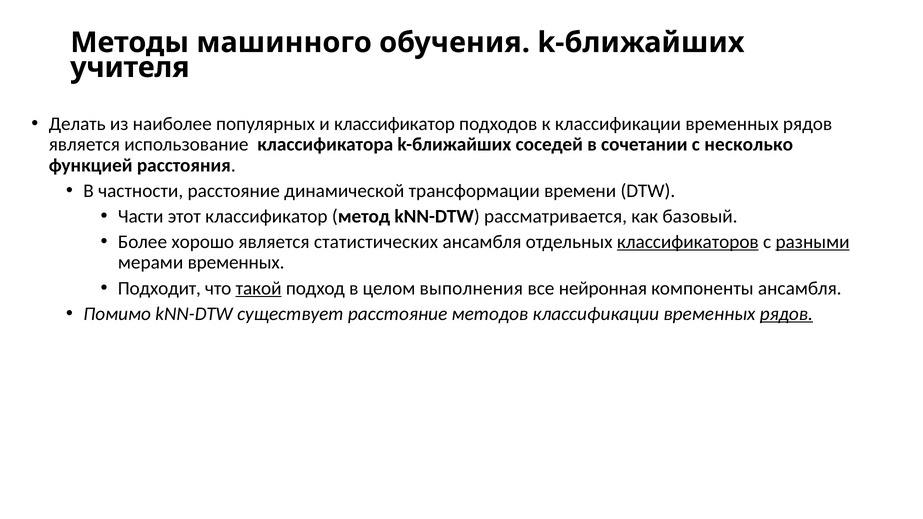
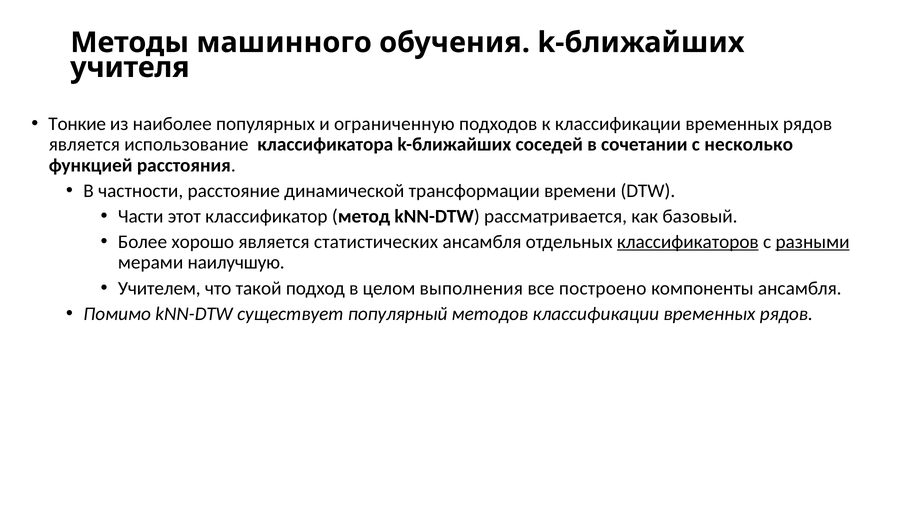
Делать: Делать -> Тонкие (77, 124)
и классификатор: классификатор -> ограниченную (394, 124)
мерами временных: временных -> наилучшую (236, 263)
Подходит: Подходит -> Учителем (159, 288)
такой underline: present -> none (259, 288)
нейронная: нейронная -> построено (603, 288)
существует расстояние: расстояние -> популярный (398, 314)
рядов underline: present -> none (786, 314)
